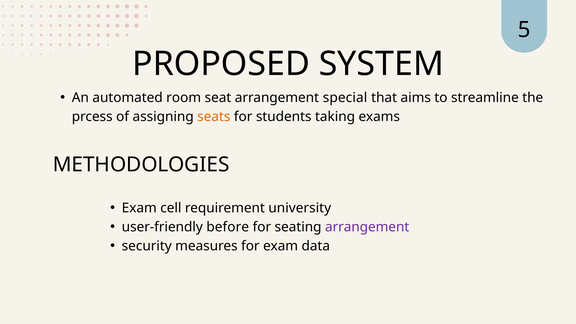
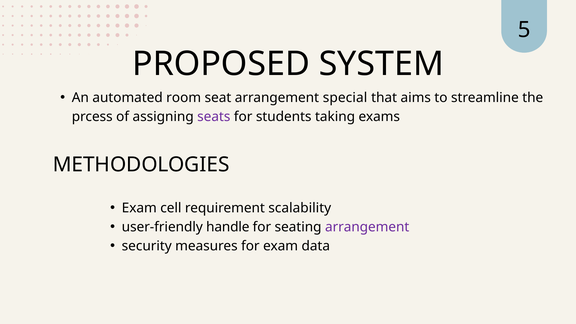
seats colour: orange -> purple (214, 117)
university: university -> scalability (300, 208)
before: before -> handle (228, 227)
